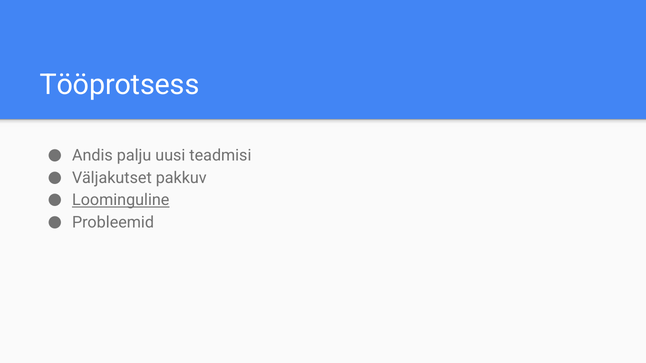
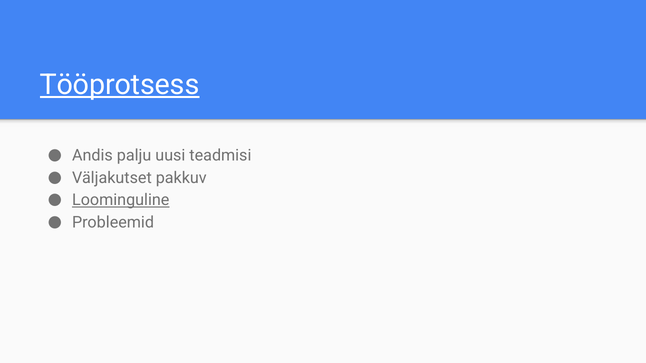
Tööprotsess underline: none -> present (120, 85)
